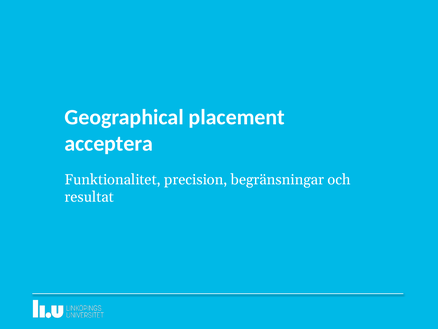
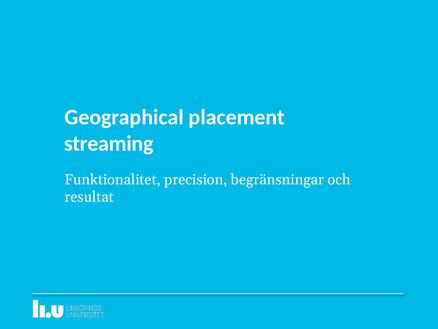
acceptera: acceptera -> streaming (109, 143)
